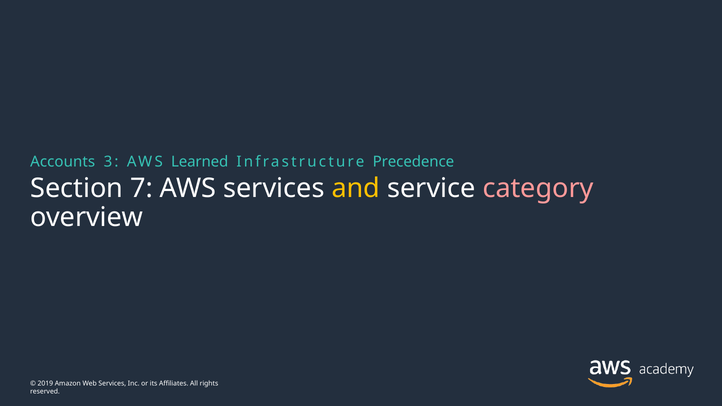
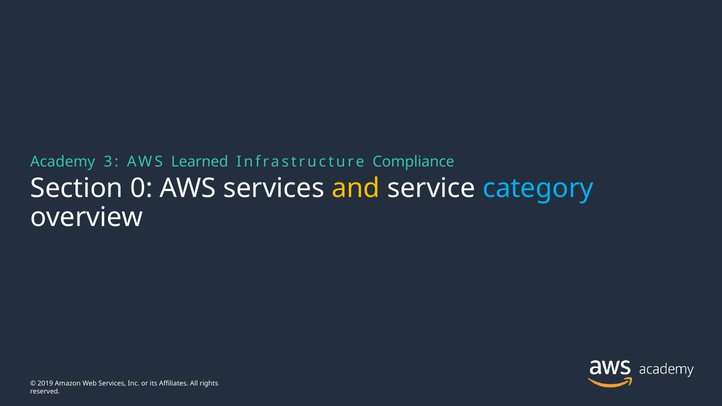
Accounts: Accounts -> Academy (63, 162)
Precedence: Precedence -> Compliance (413, 162)
7: 7 -> 0 (142, 188)
category colour: pink -> light blue (538, 188)
